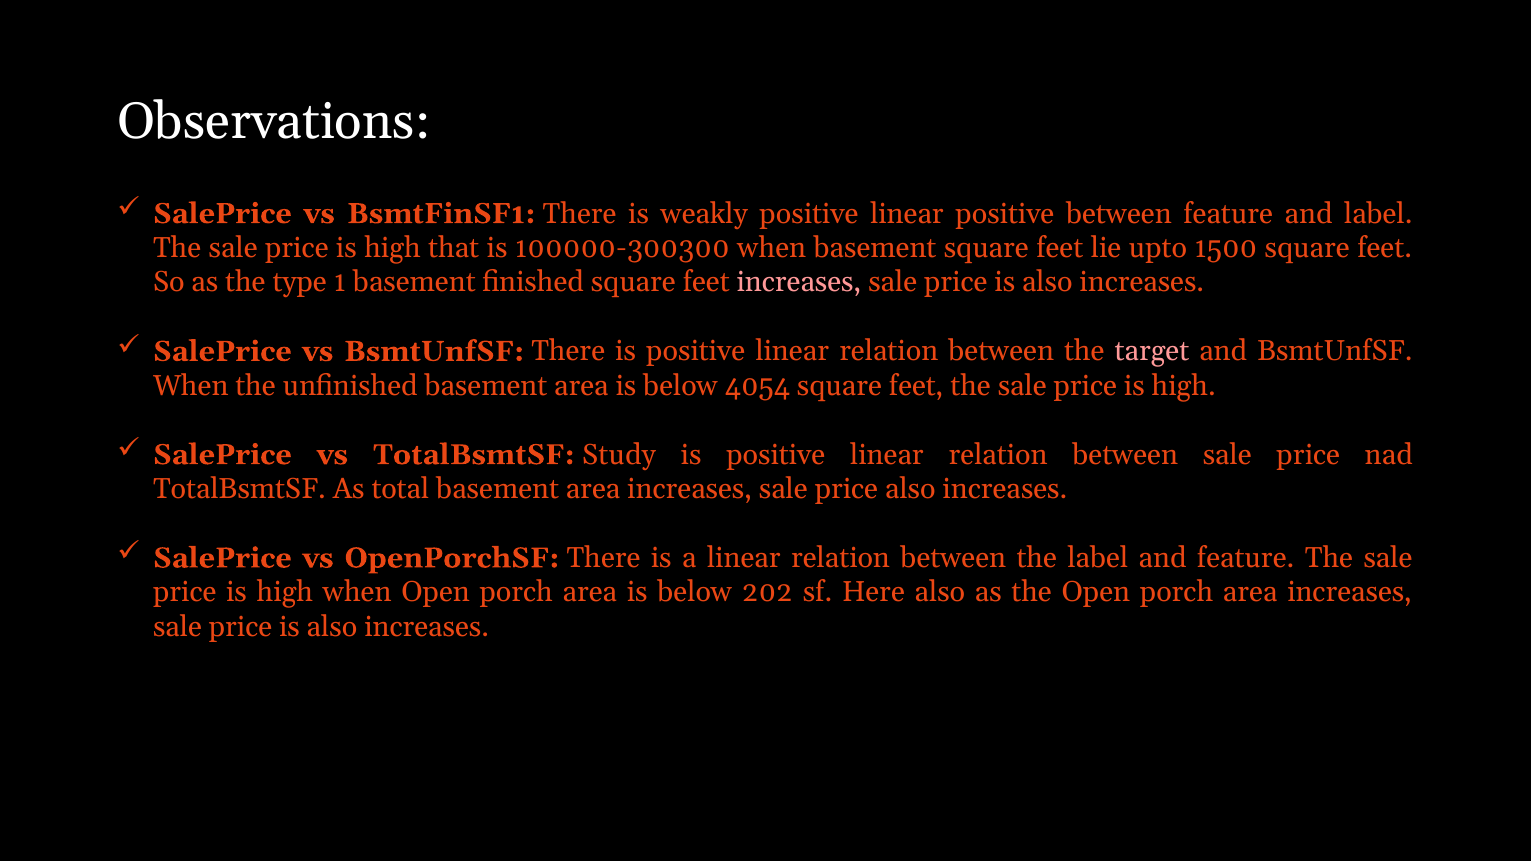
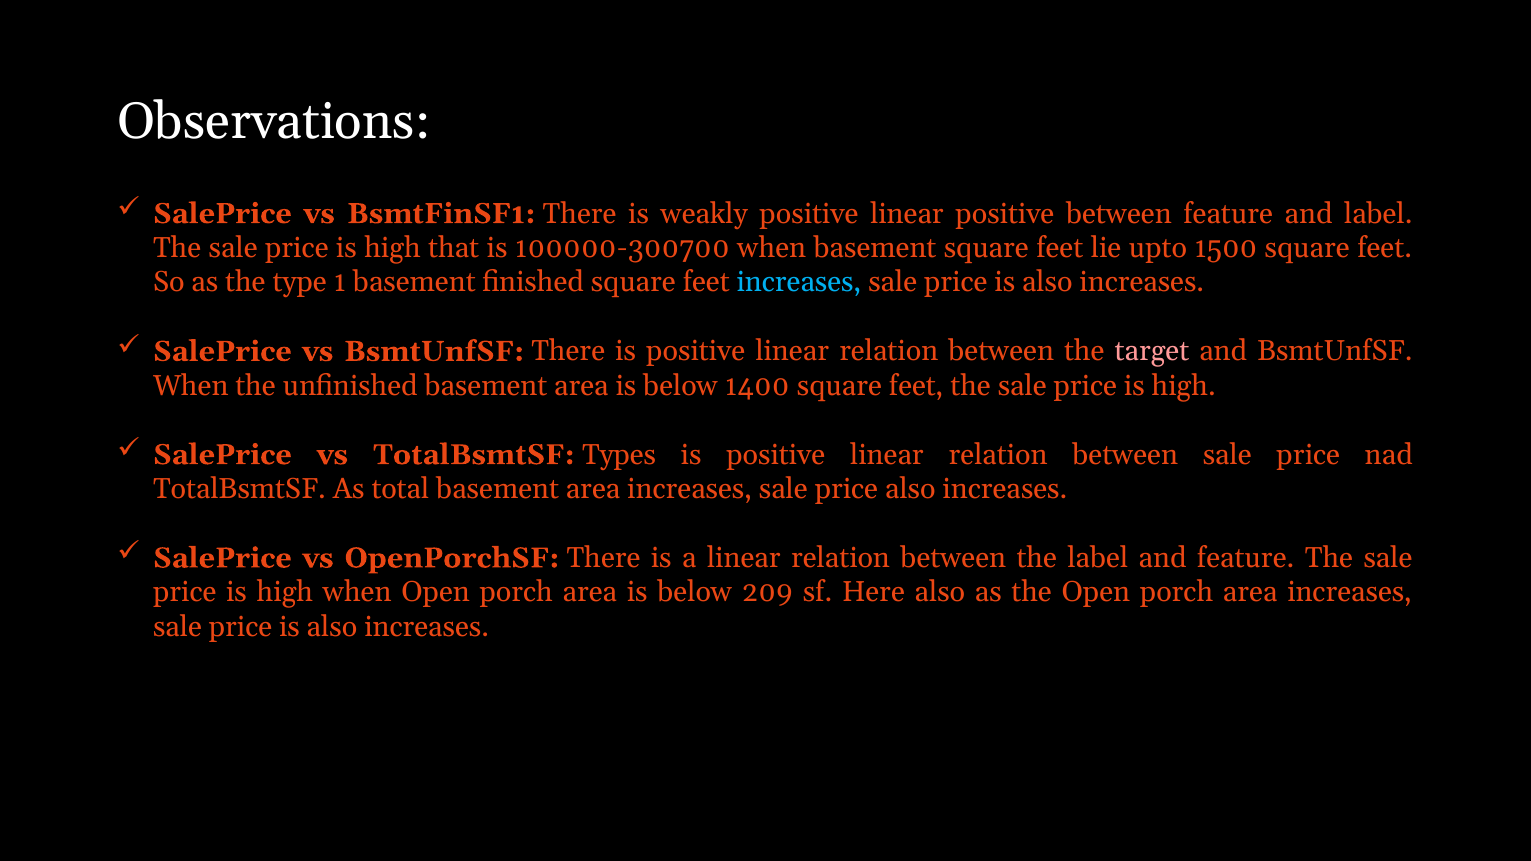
100000-300300: 100000-300300 -> 100000-300700 (622, 248)
increases colour: pink -> light blue (799, 283)
4054: 4054 -> 1400 (757, 386)
Study: Study -> Types (619, 455)
202: 202 -> 209 (767, 593)
